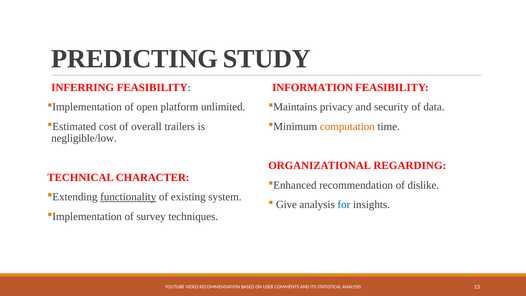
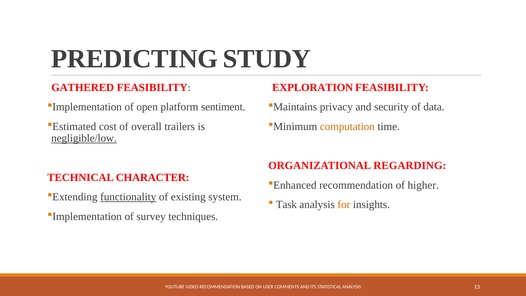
INFERRING: INFERRING -> GATHERED (83, 87)
INFORMATION: INFORMATION -> EXPLORATION (313, 87)
unlimited: unlimited -> sentiment (223, 107)
negligible/low underline: none -> present (84, 138)
dislike: dislike -> higher (423, 185)
Give: Give -> Task (286, 205)
for colour: blue -> orange (344, 205)
